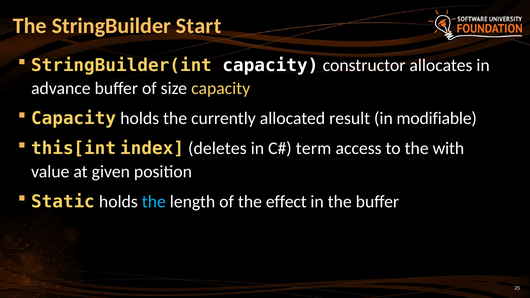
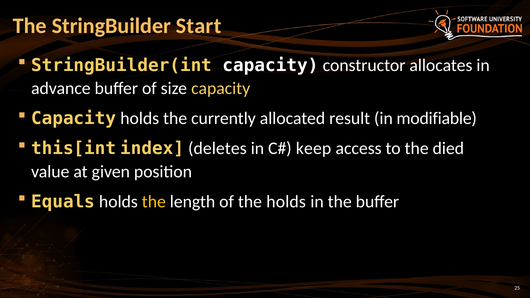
term: term -> keep (314, 148)
with: with -> died (448, 148)
Static: Static -> Equals (63, 202)
the colour: light blue -> yellow (154, 202)
the effect: effect -> holds (286, 202)
